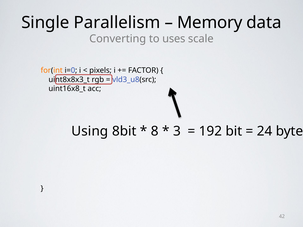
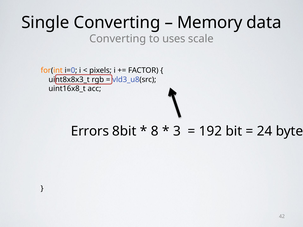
Single Parallelism: Parallelism -> Converting (117, 23)
Using: Using -> Errors (90, 131)
